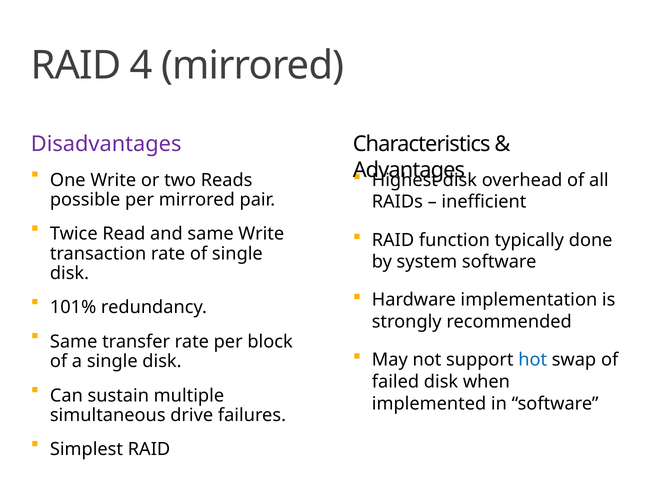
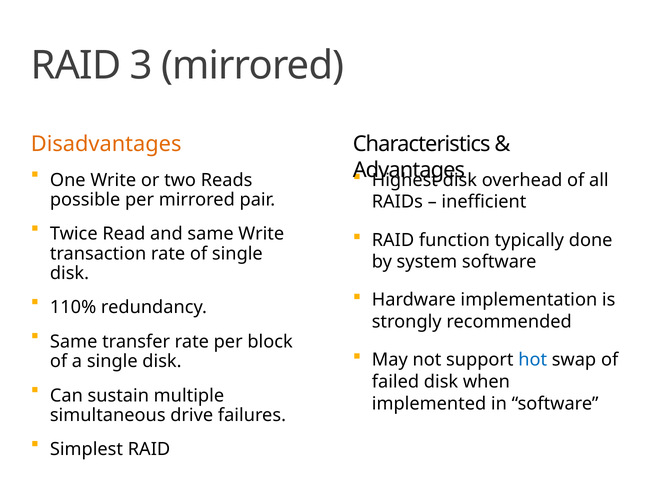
4: 4 -> 3 (141, 66)
Disadvantages colour: purple -> orange (106, 144)
101%: 101% -> 110% (73, 308)
